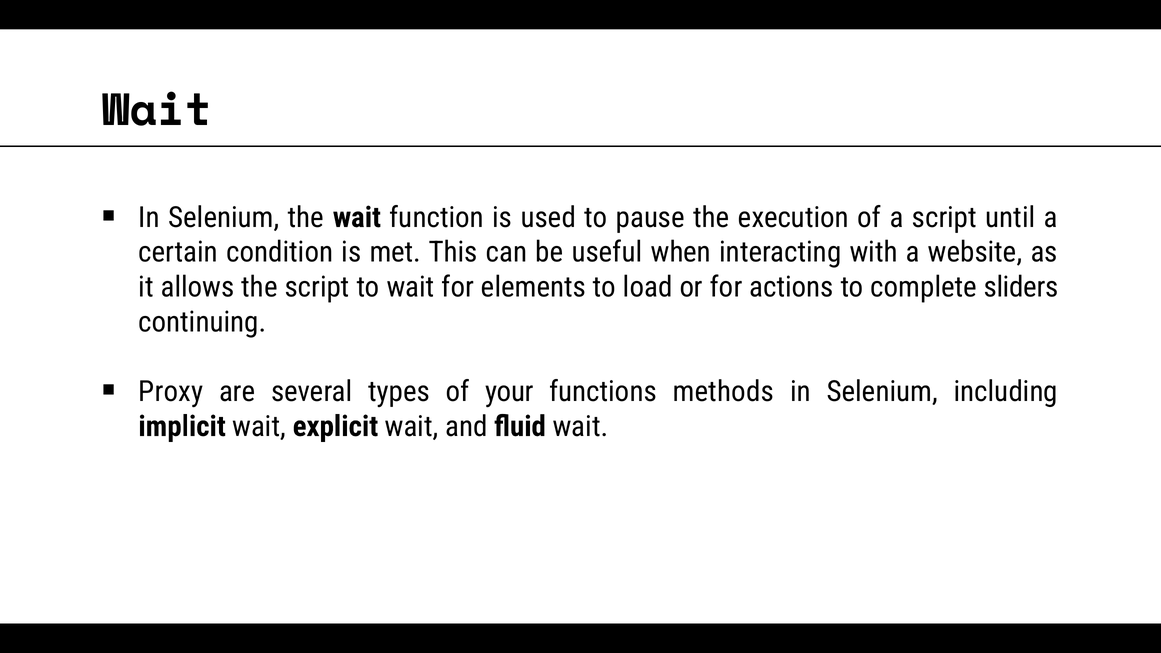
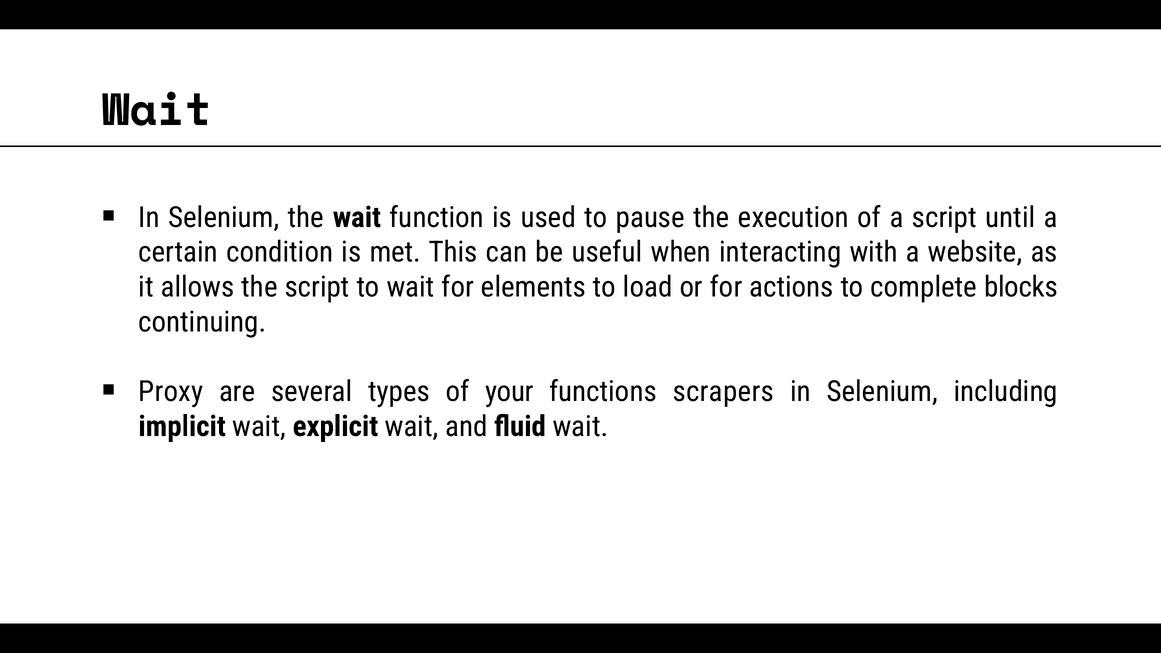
sliders: sliders -> blocks (1021, 287)
methods: methods -> scrapers (723, 392)
